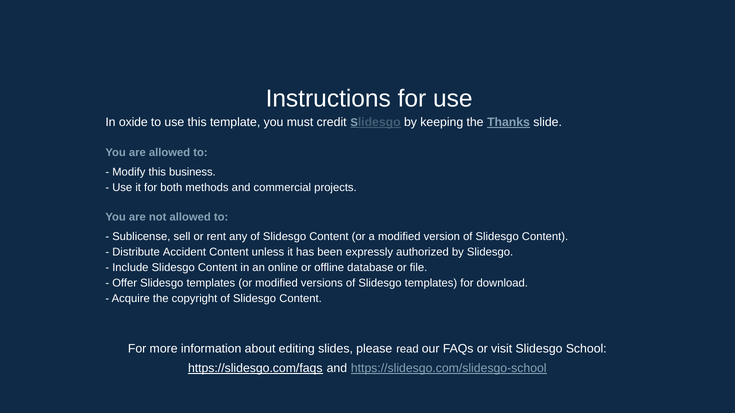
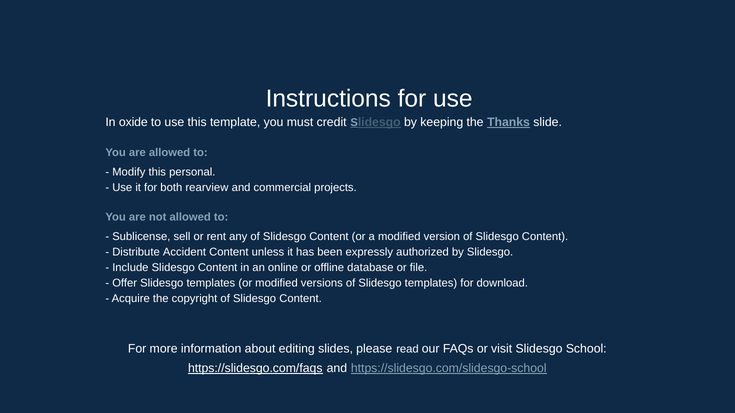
business: business -> personal (192, 172)
methods: methods -> rearview (207, 188)
